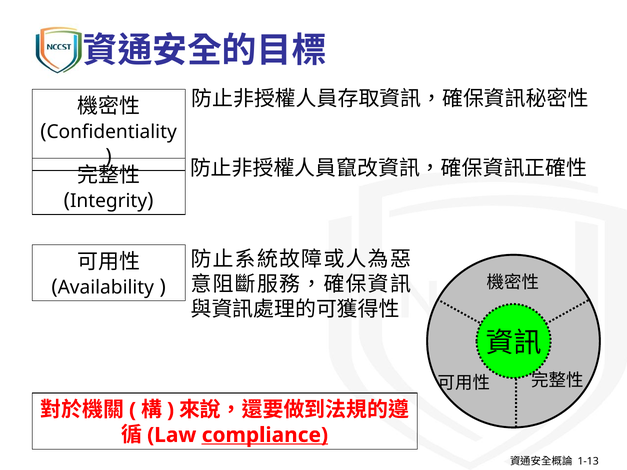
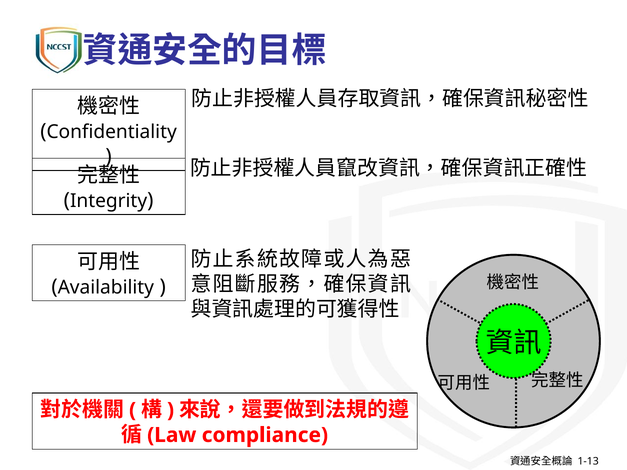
compliance underline: present -> none (265, 435)
